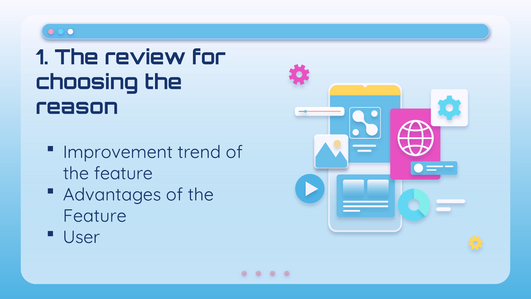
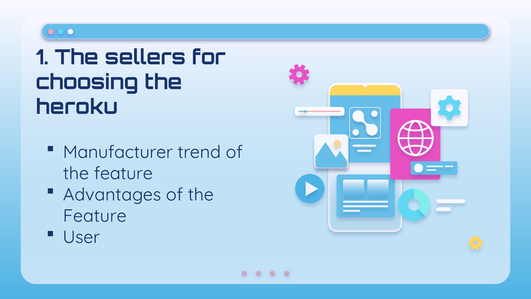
review: review -> sellers (145, 57)
reason: reason -> heroku (77, 107)
Improvement: Improvement -> Manufacturer (118, 152)
